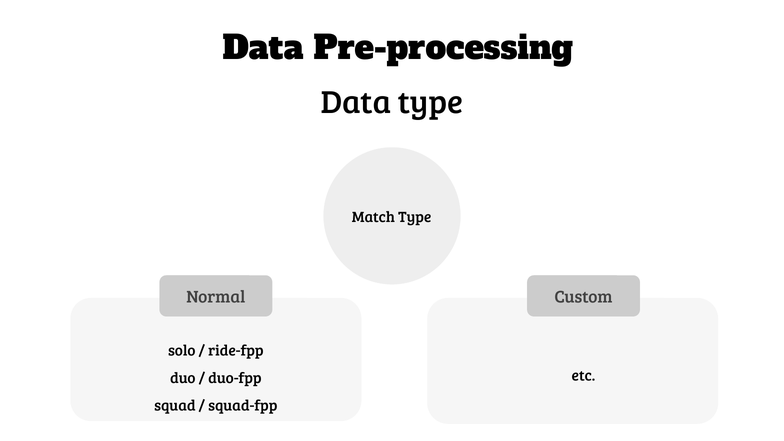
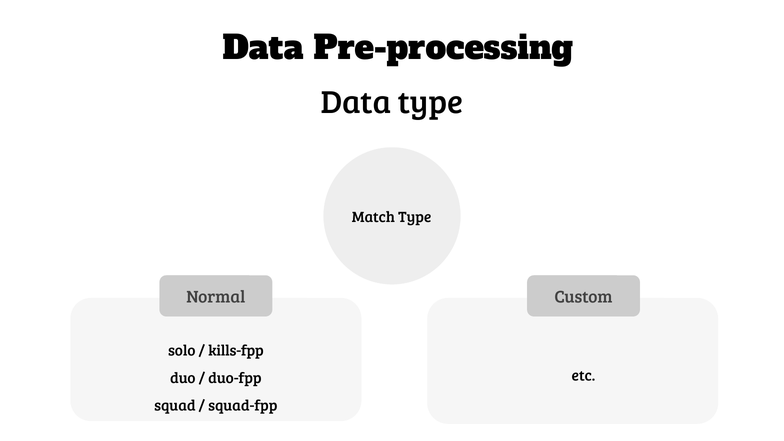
ride-fpp: ride-fpp -> kills-fpp (236, 351)
